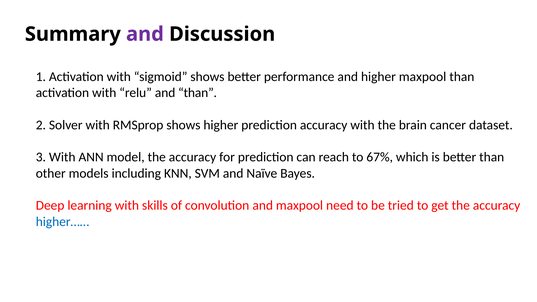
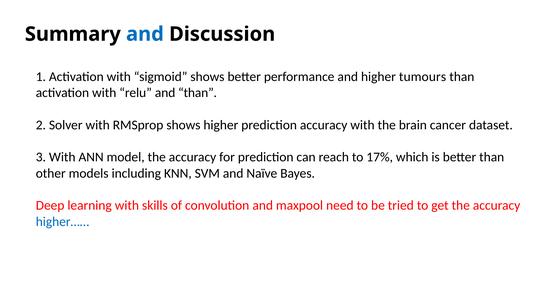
and colour: purple -> blue (145, 34)
higher maxpool: maxpool -> tumours (423, 77)
67%: 67% -> 17% (380, 157)
